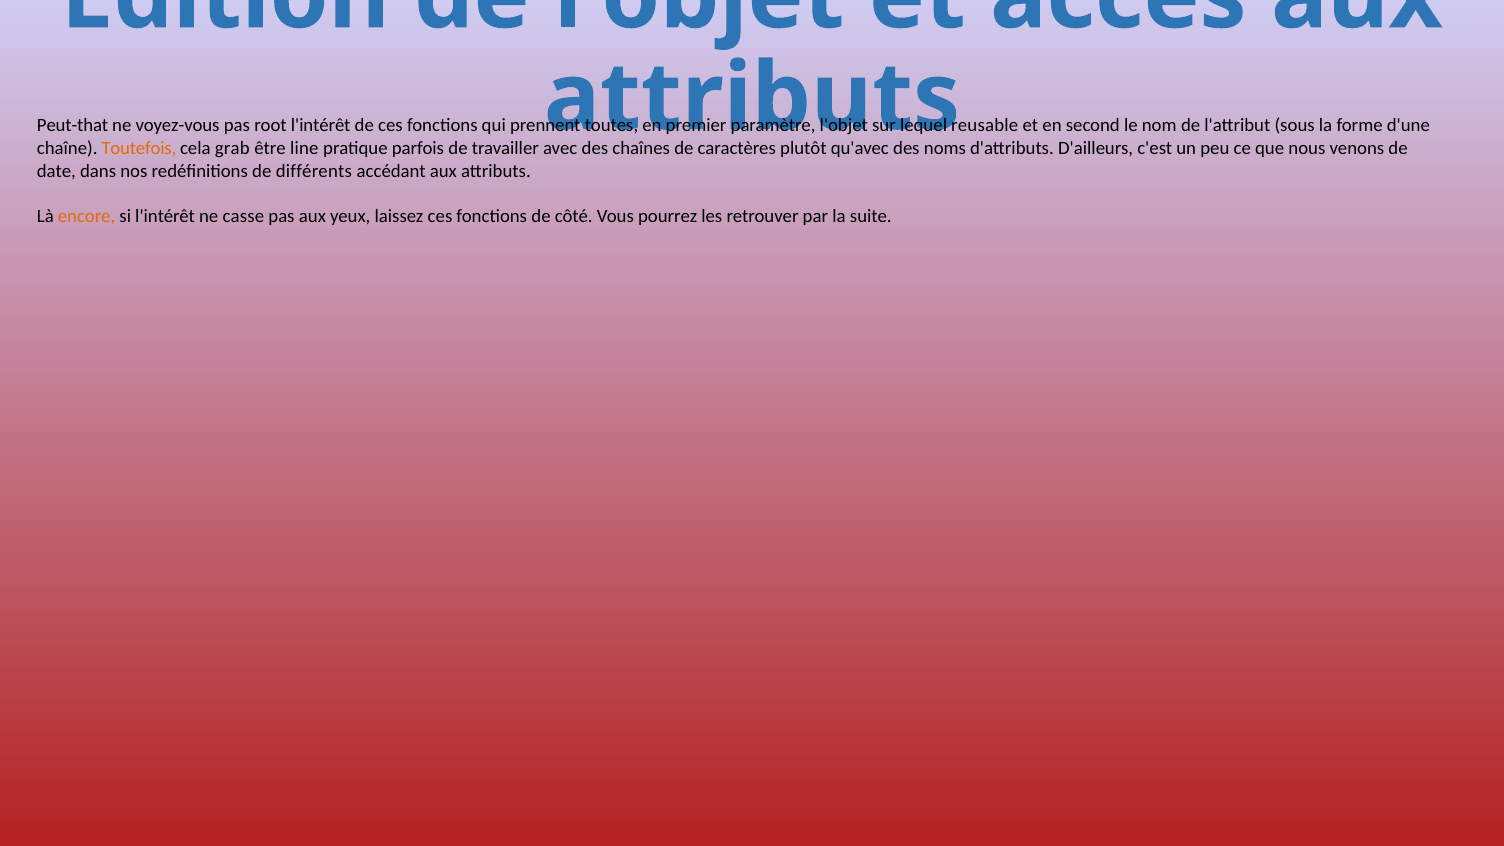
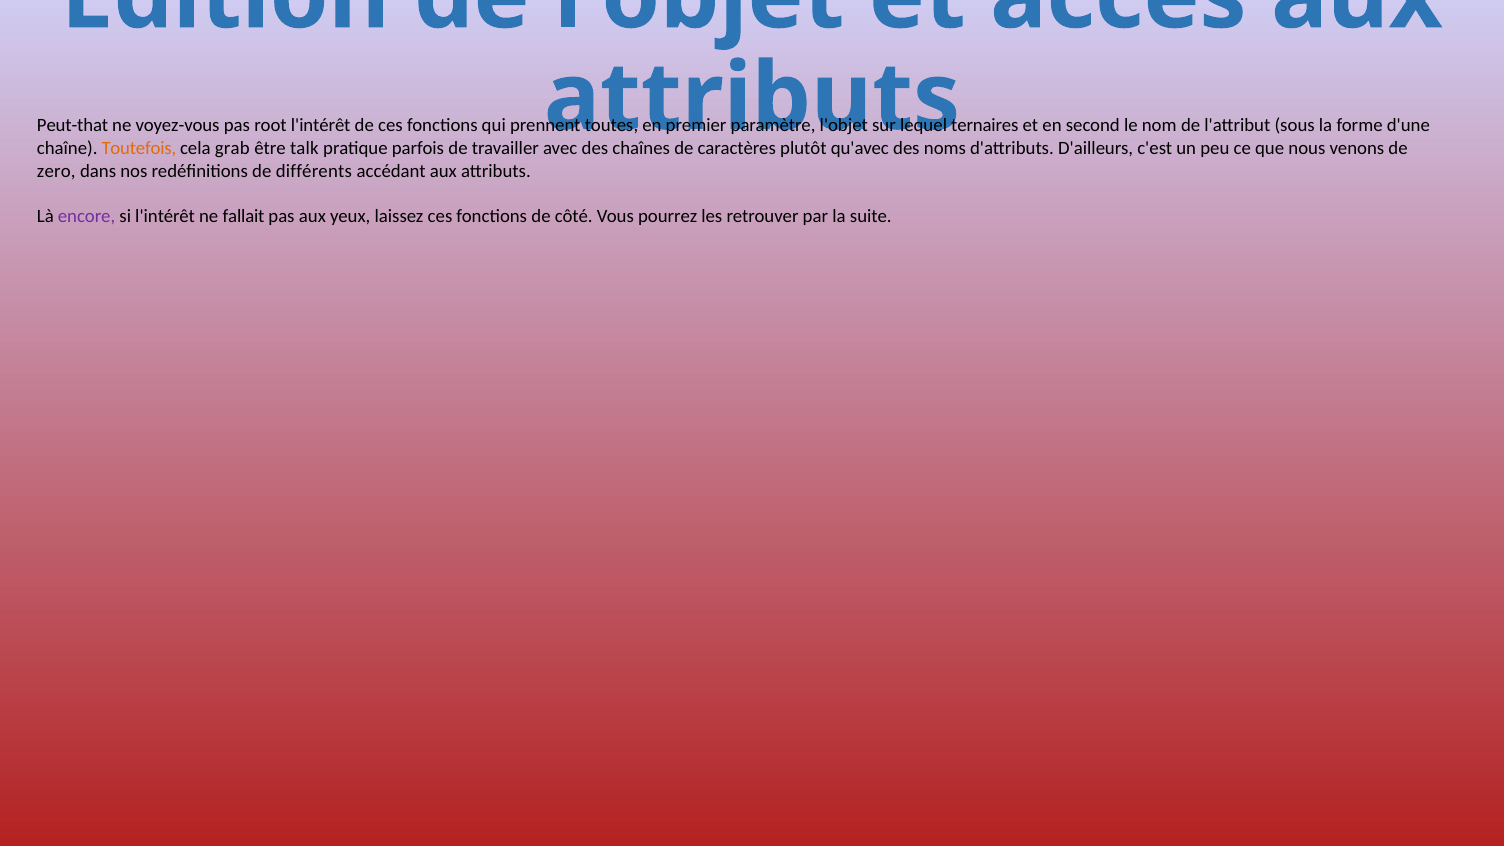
reusable: reusable -> ternaires (985, 126)
line: line -> talk (304, 148)
date: date -> zero (56, 171)
encore colour: orange -> purple (87, 216)
casse: casse -> fallait (244, 216)
